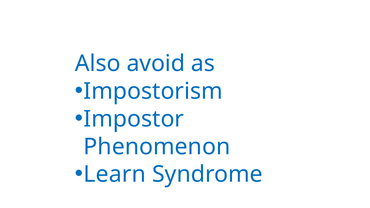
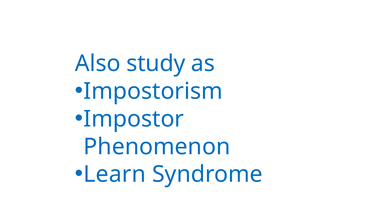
avoid: avoid -> study (156, 63)
